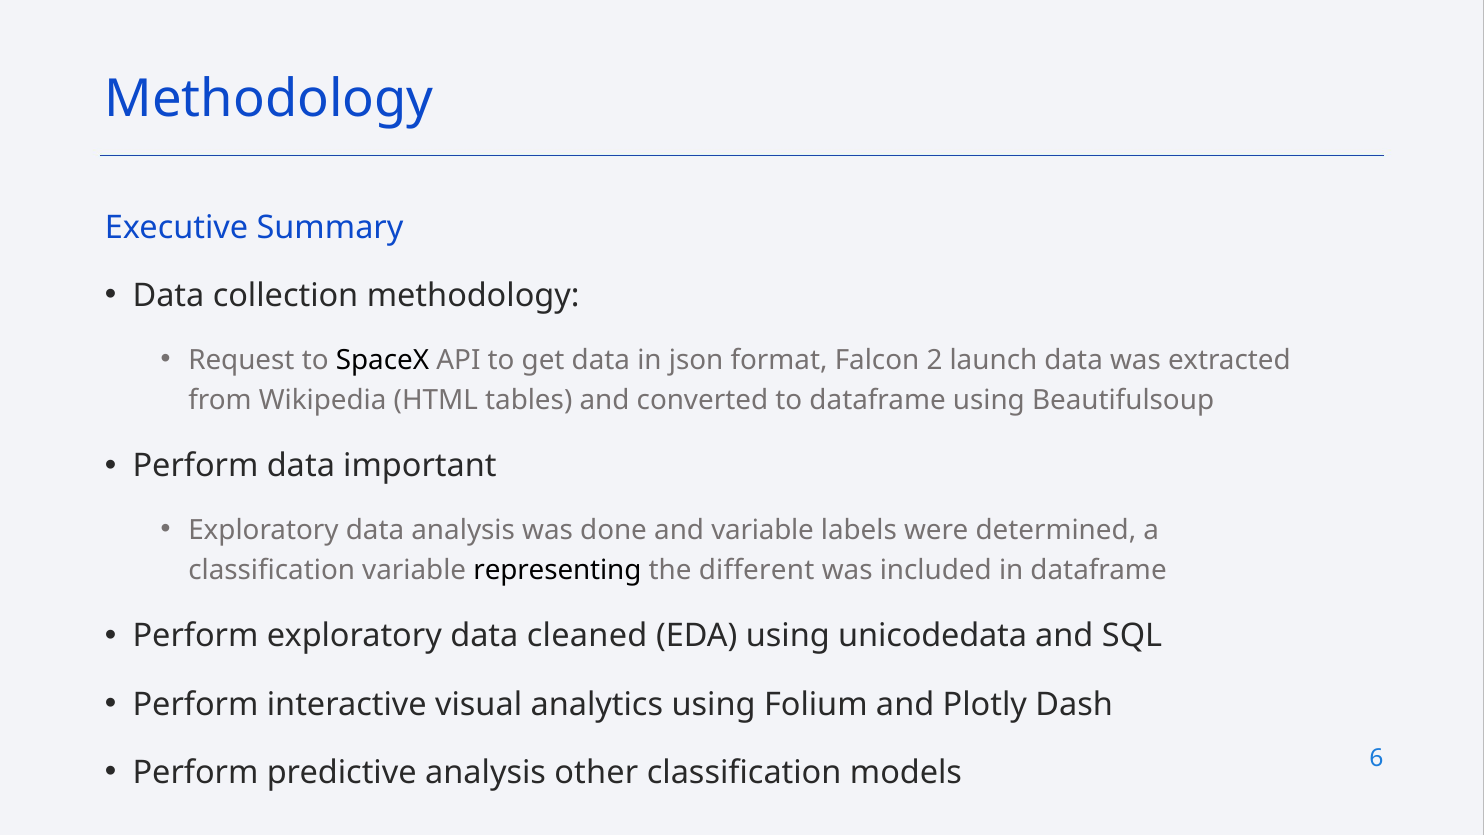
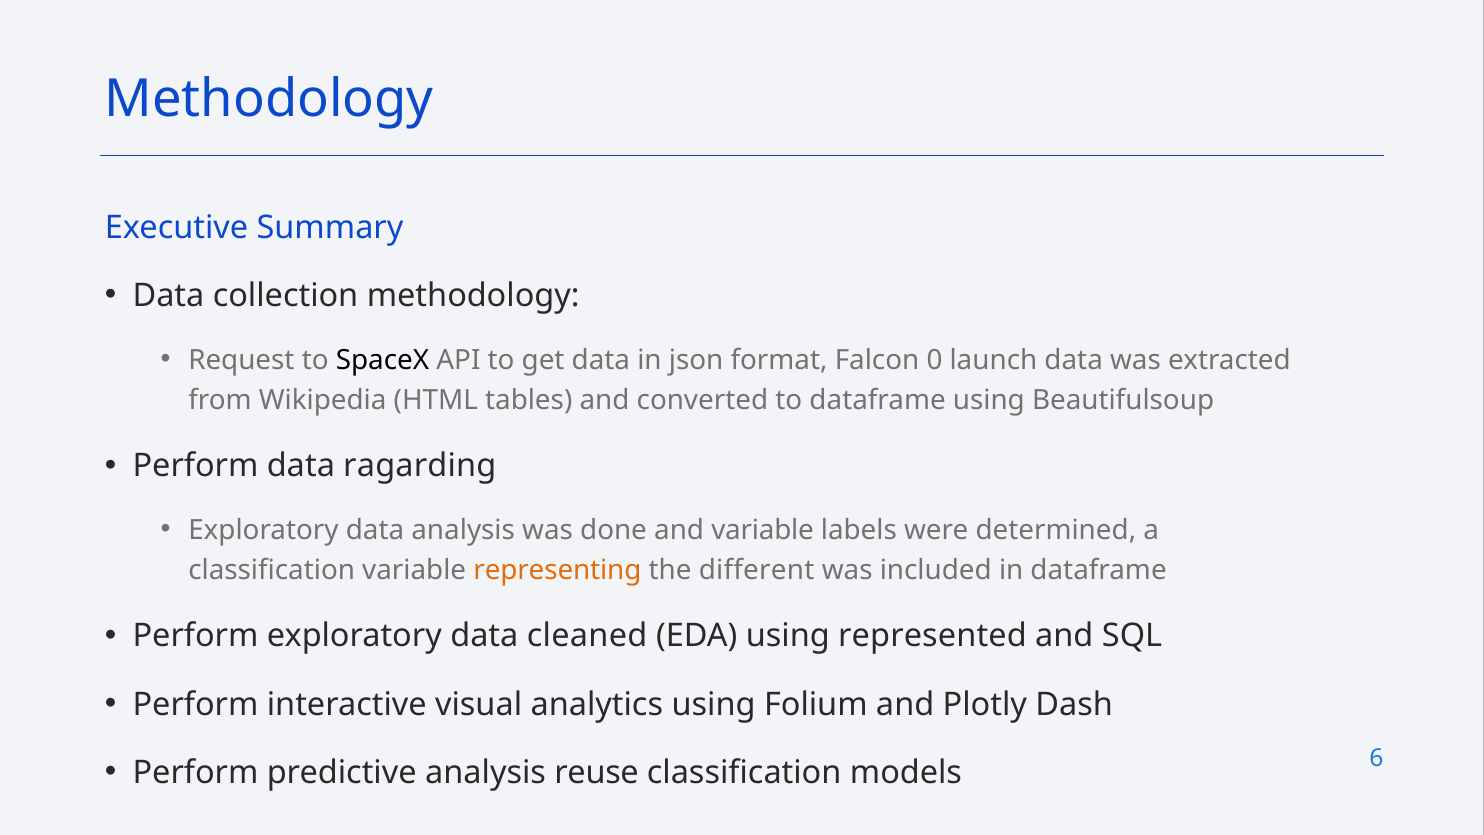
2: 2 -> 0 (935, 360)
important: important -> ragarding (420, 466)
representing colour: black -> orange (557, 570)
unicodedata: unicodedata -> represented (932, 636)
other: other -> reuse (597, 773)
